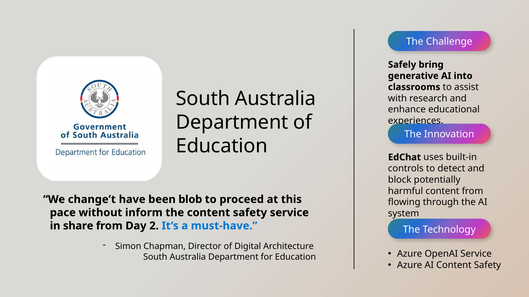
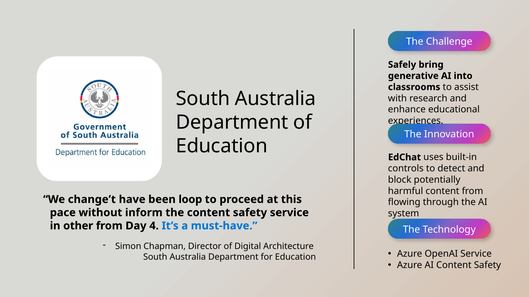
blob: blob -> loop (190, 200)
share: share -> other (78, 226)
2: 2 -> 4 (154, 226)
